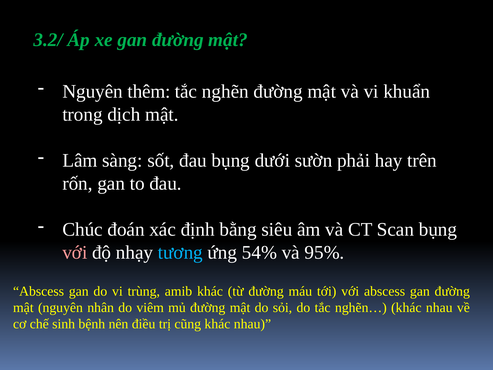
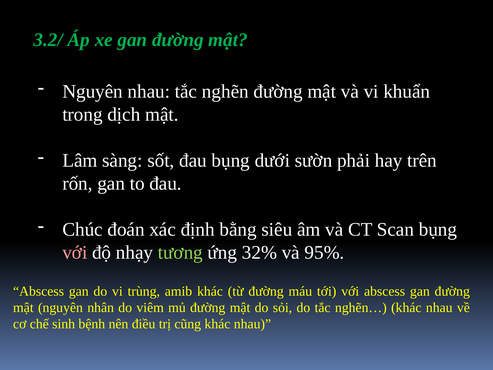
Nguyên thêm: thêm -> nhau (149, 91)
tương colour: light blue -> light green (180, 252)
54%: 54% -> 32% (260, 252)
